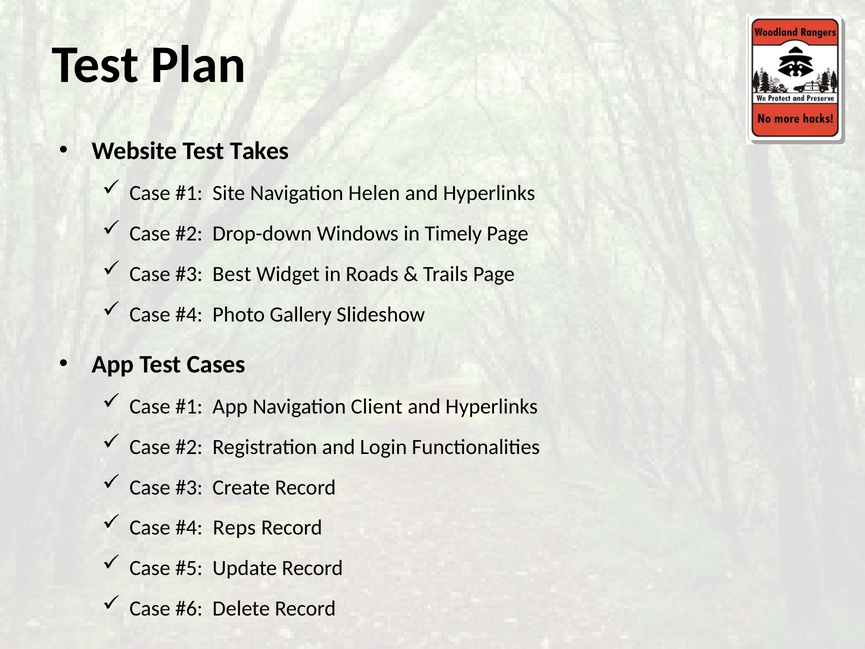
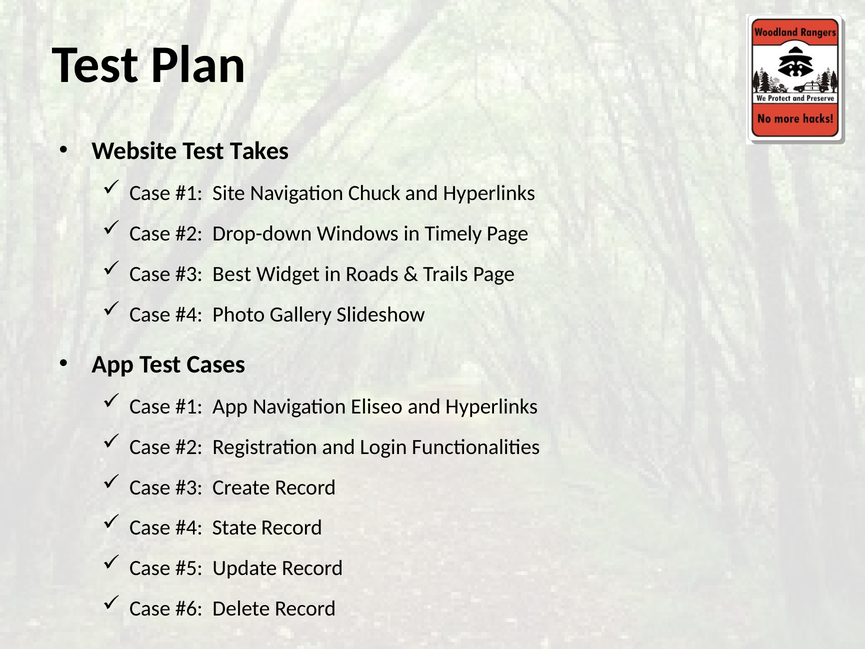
Helen: Helen -> Chuck (374, 193)
Client: Client -> Eliseo (377, 407)
Reps: Reps -> State (235, 528)
